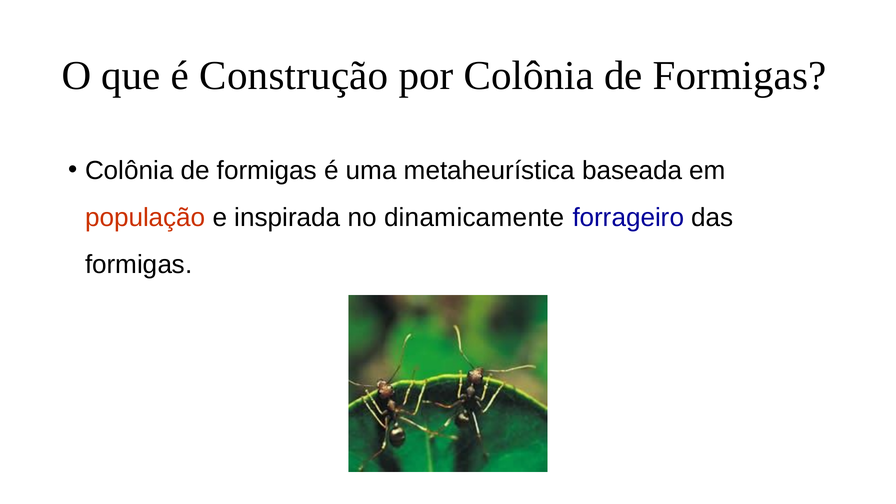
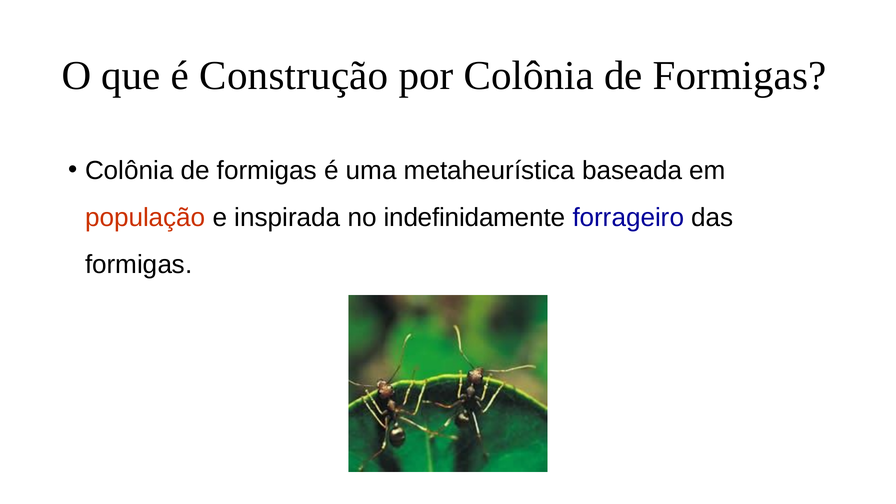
dinamicamente: dinamicamente -> indefinidamente (474, 218)
